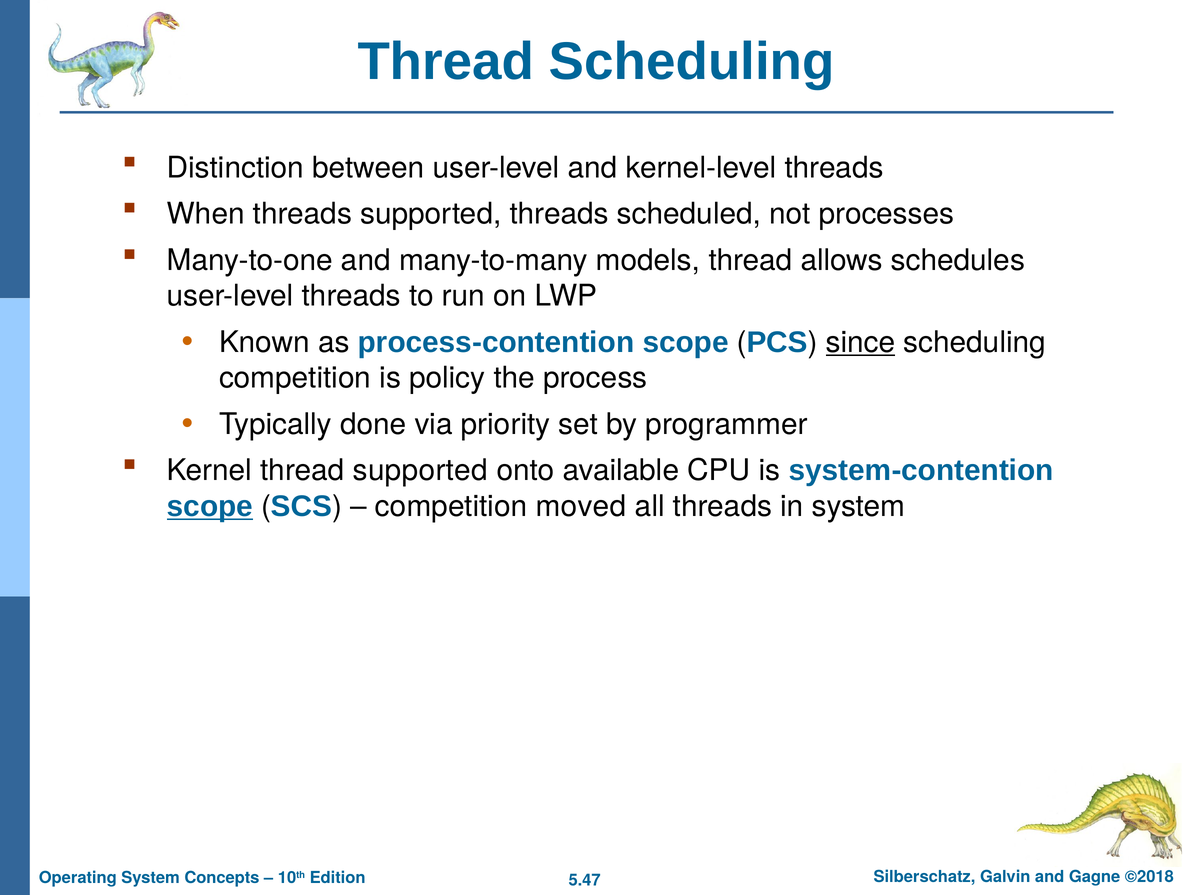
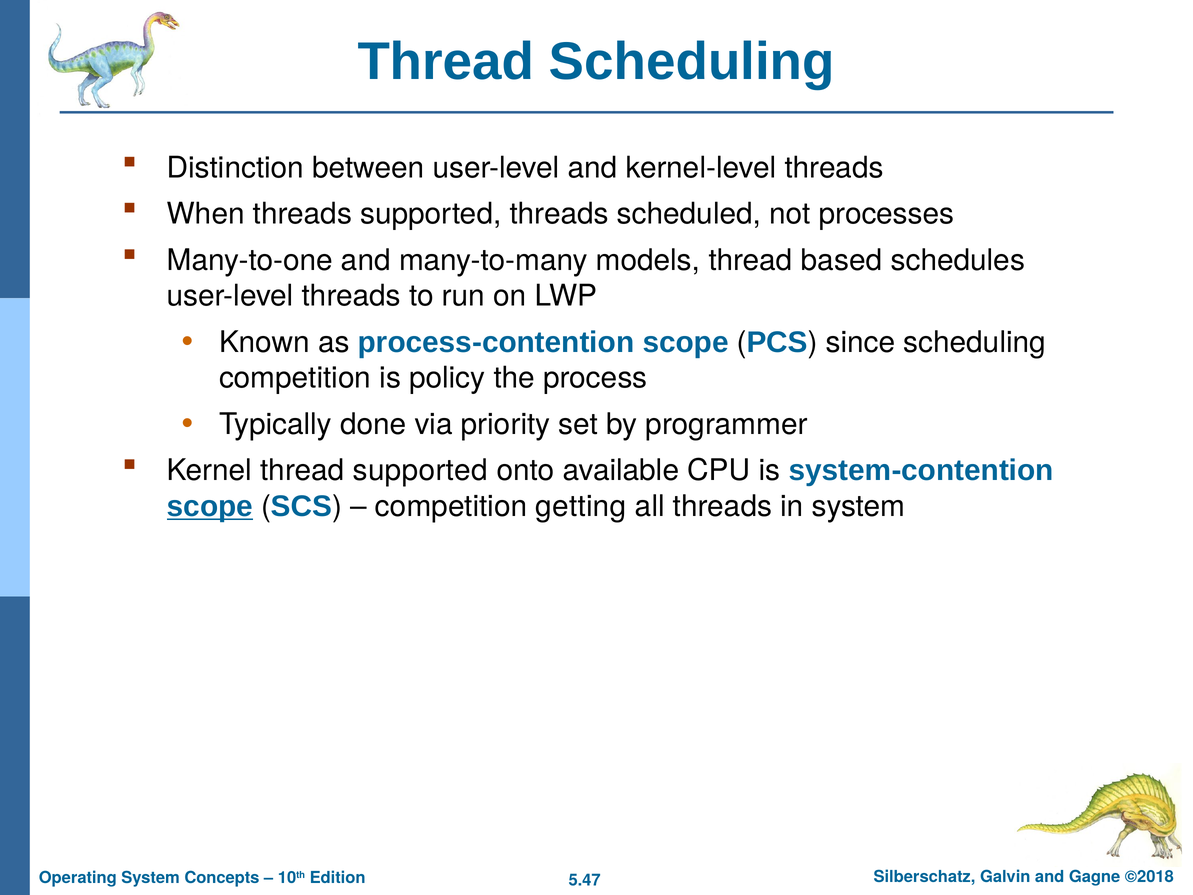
allows: allows -> based (842, 260)
since underline: present -> none (860, 342)
moved: moved -> getting (581, 506)
